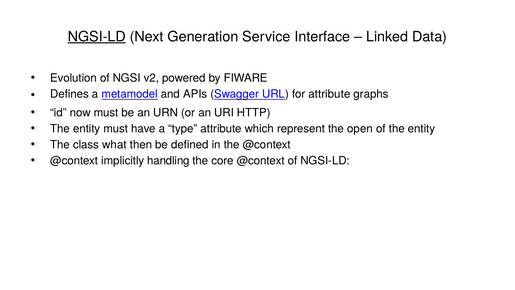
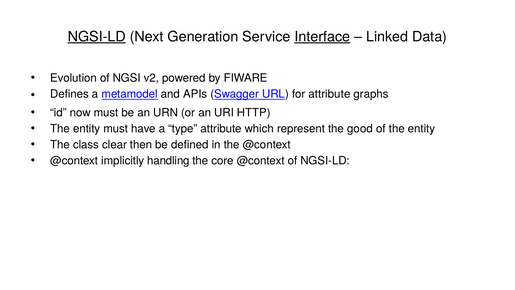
Interface underline: none -> present (322, 37)
open: open -> good (360, 129)
what: what -> clear (114, 145)
